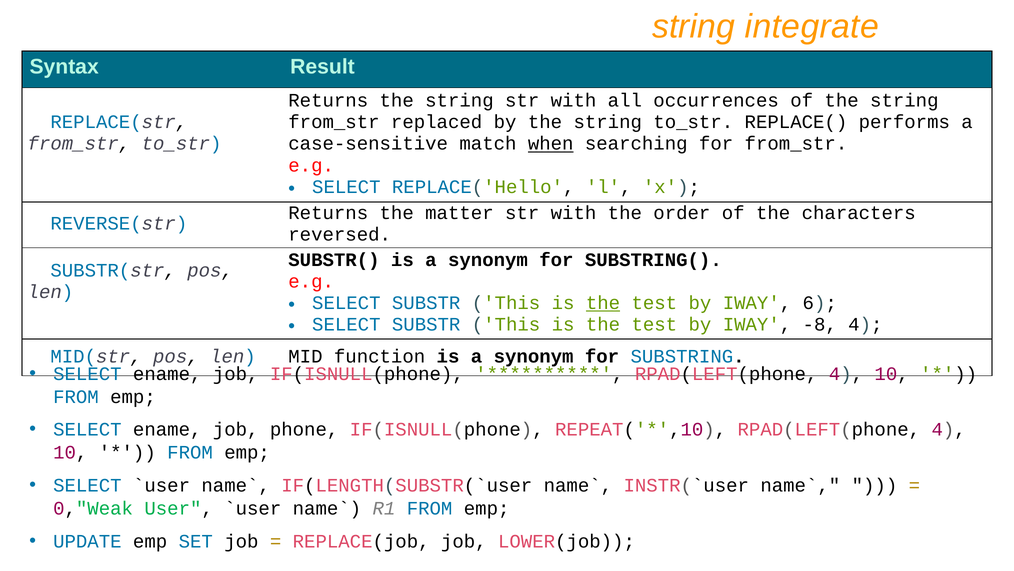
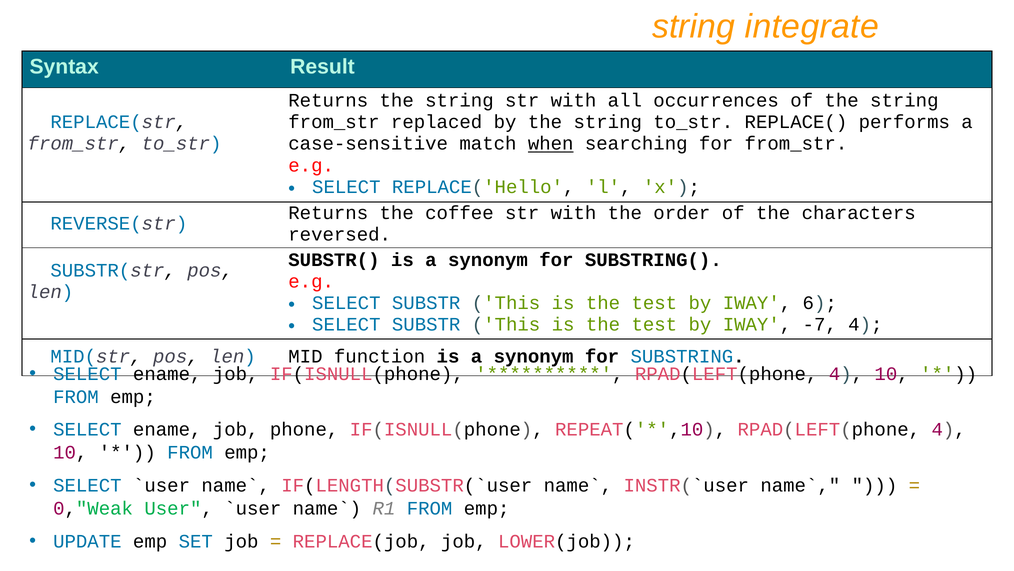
matter: matter -> coffee (459, 213)
the underline: present -> none (603, 303)
-8: -8 -> -7 (820, 324)
